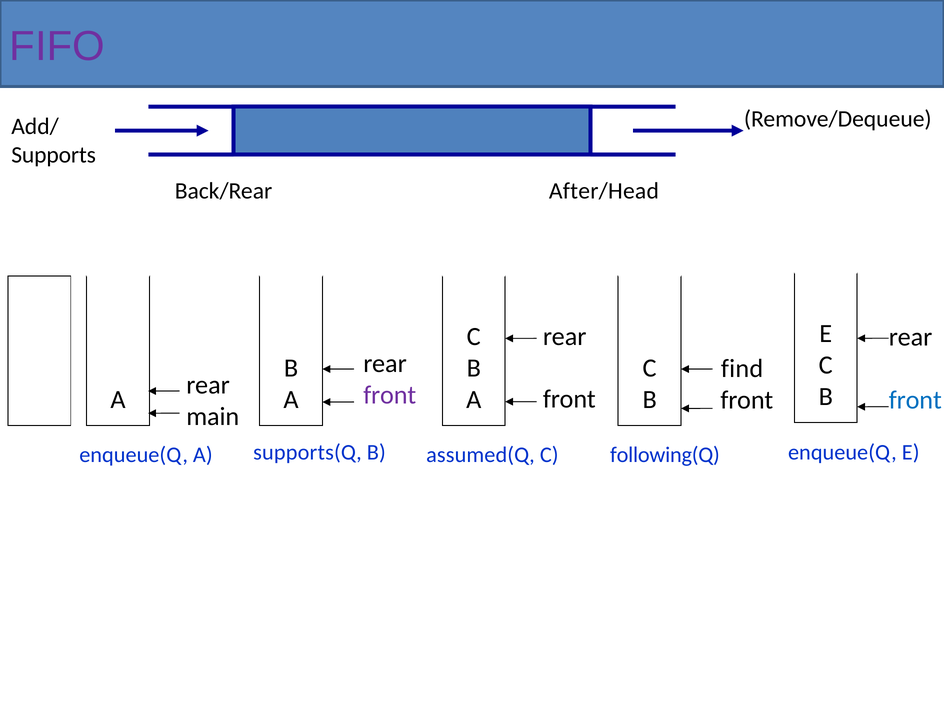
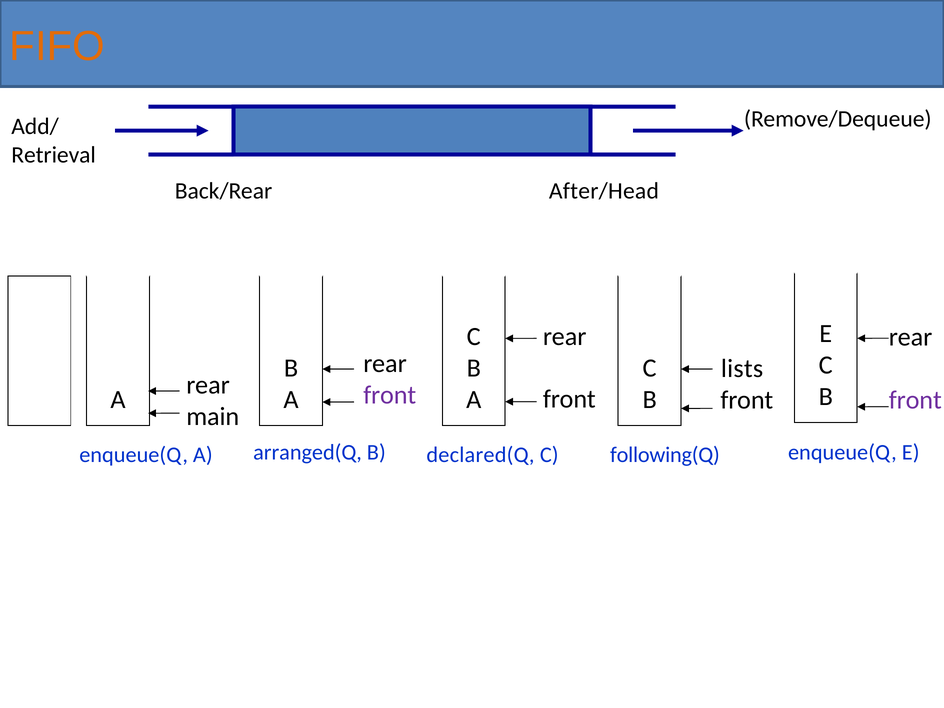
FIFO colour: purple -> orange (57, 46)
Supports: Supports -> Retrieval (54, 155)
find: find -> lists (742, 369)
front colour: blue -> purple (915, 400)
supports(Q: supports(Q -> arranged(Q (308, 452)
assumed(Q: assumed(Q -> declared(Q (480, 455)
